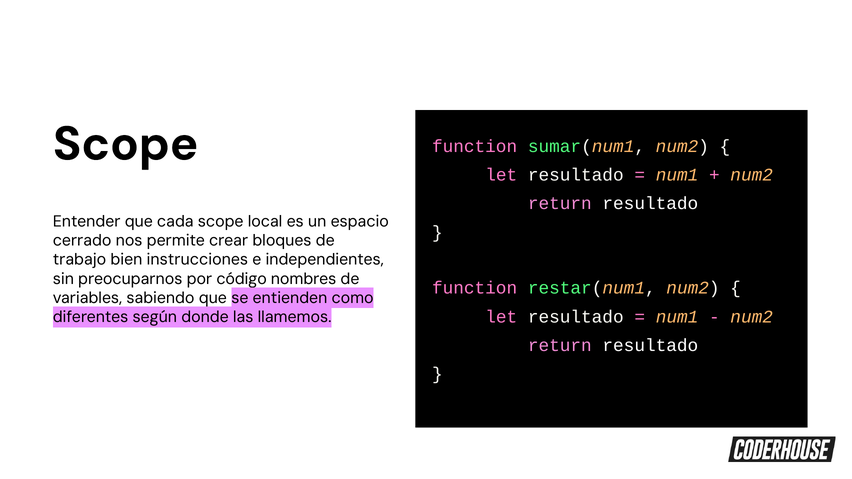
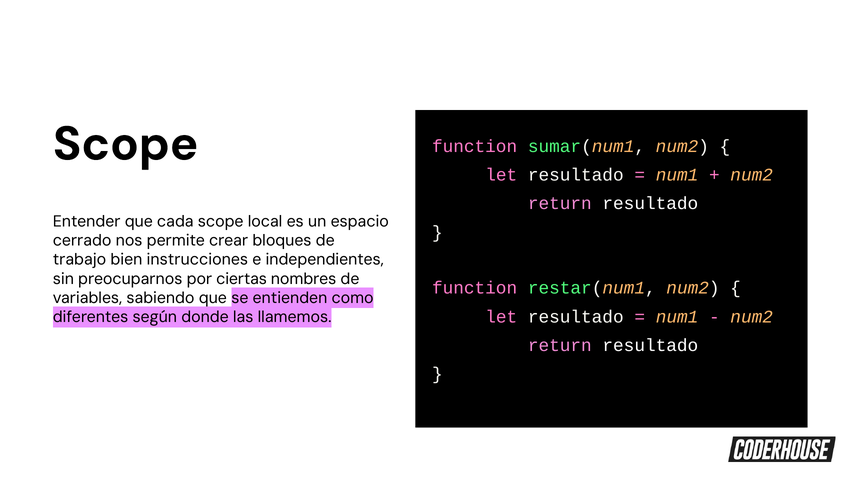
código: código -> ciertas (242, 279)
